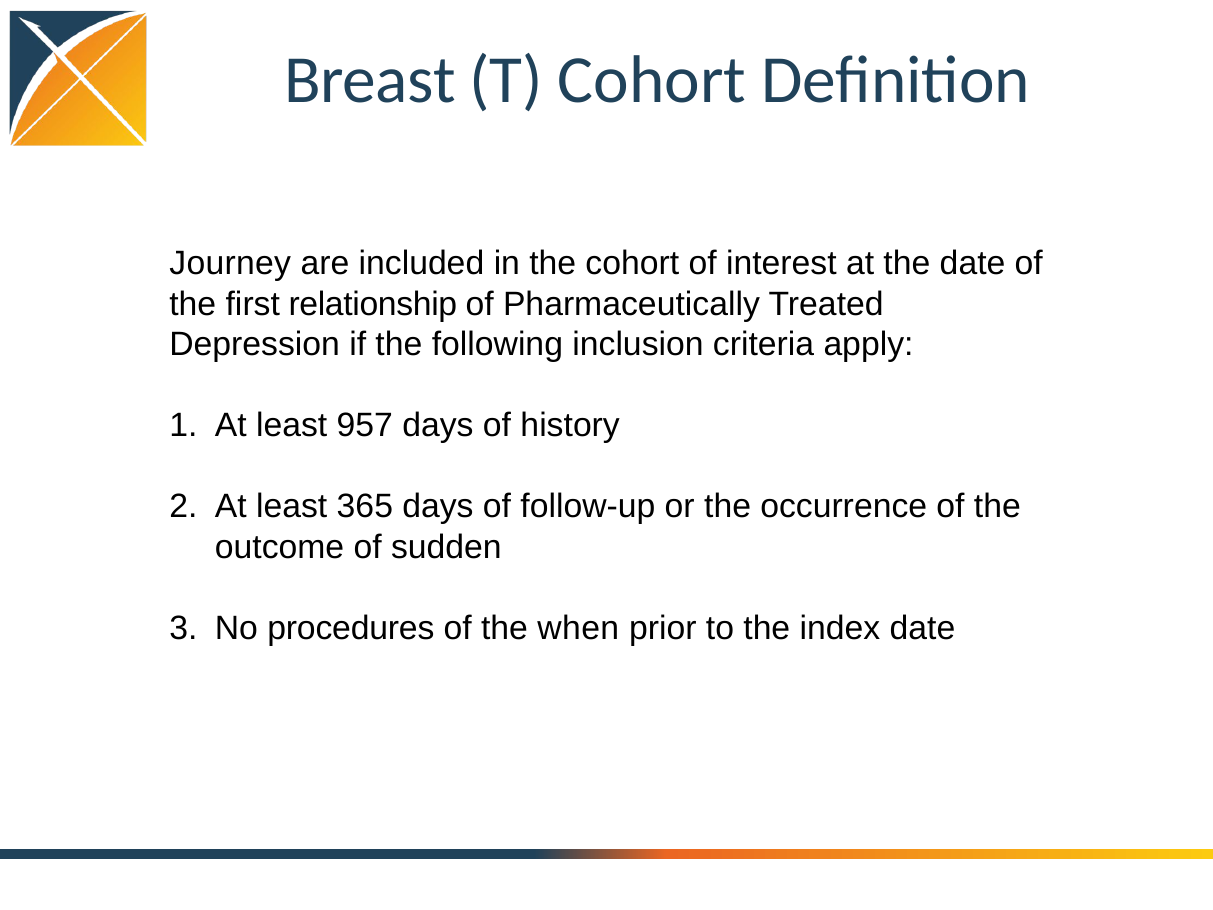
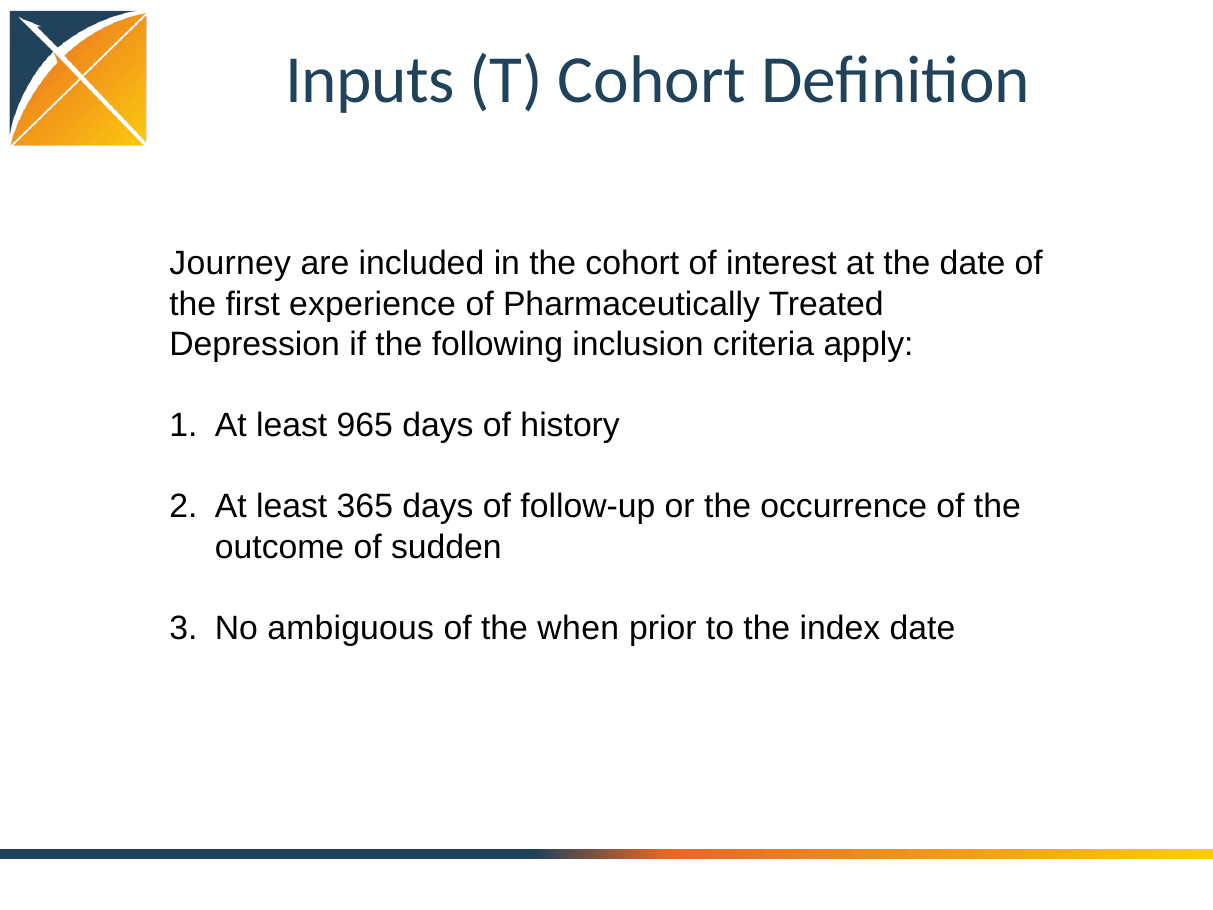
Breast: Breast -> Inputs (370, 80)
relationship: relationship -> experience (373, 304)
957: 957 -> 965 (365, 425)
procedures: procedures -> ambiguous (351, 628)
